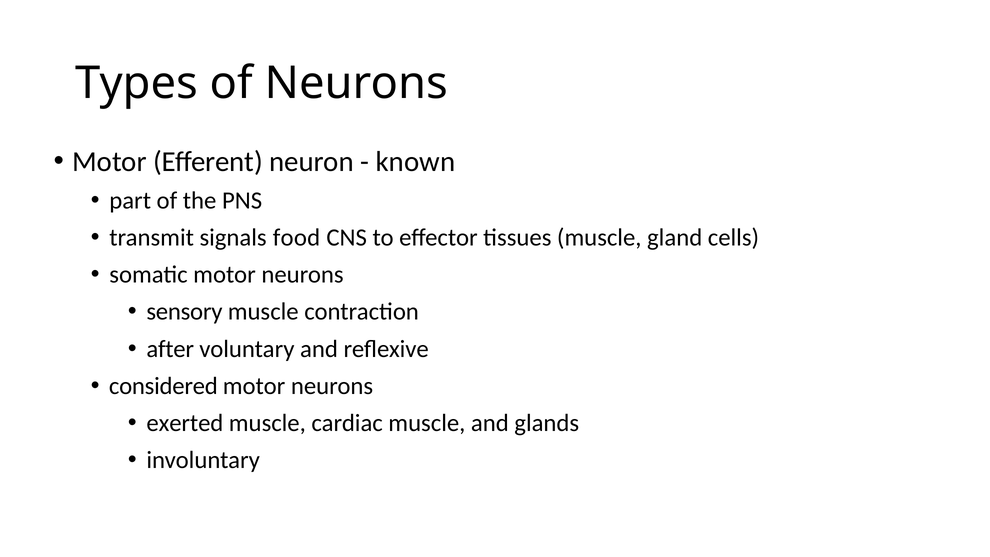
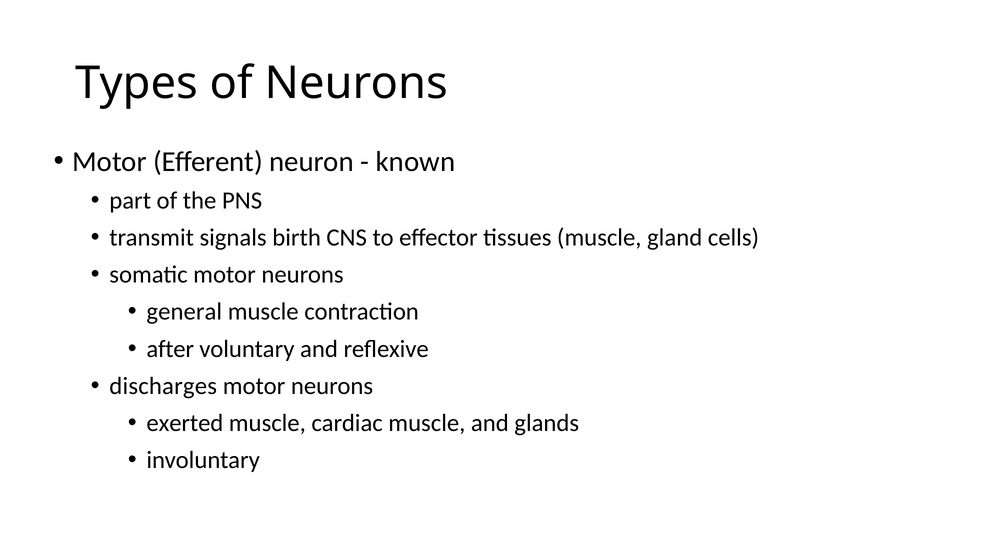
food: food -> birth (297, 238)
sensory: sensory -> general (184, 312)
considered: considered -> discharges (163, 386)
